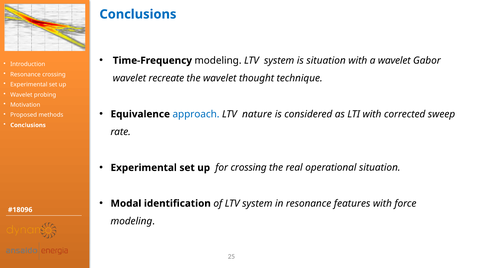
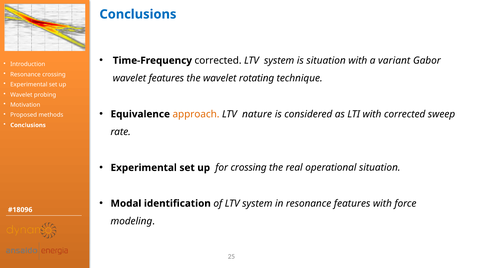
Time-Frequency modeling: modeling -> corrected (218, 61)
a wavelet: wavelet -> variant (394, 61)
wavelet recreate: recreate -> features (166, 78)
thought: thought -> rotating (257, 78)
approach colour: blue -> orange (196, 114)
